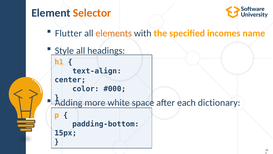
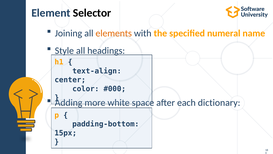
Selector colour: orange -> black (92, 13)
Flutter: Flutter -> Joining (69, 33)
incomes: incomes -> numeral (224, 33)
